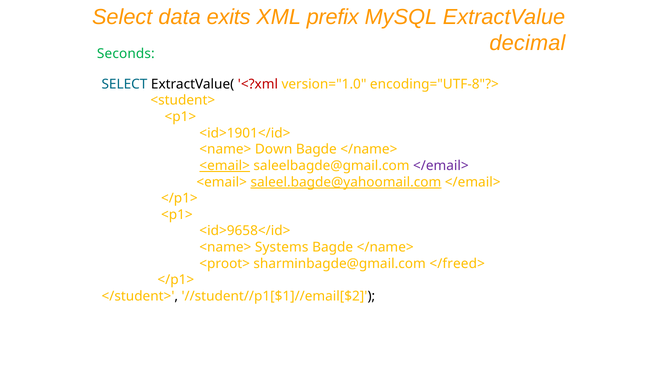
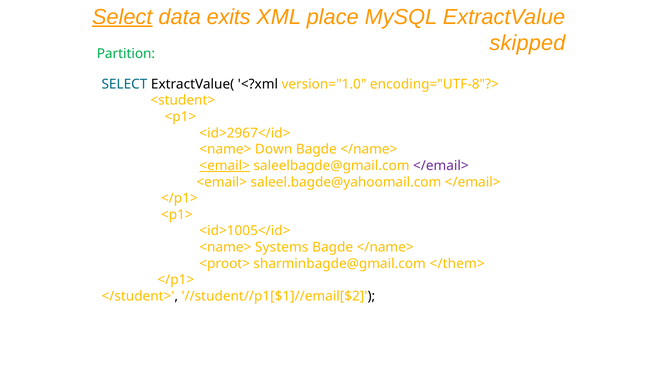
Select underline: none -> present (122, 17)
prefix: prefix -> place (333, 17)
decimal: decimal -> skipped (527, 43)
Seconds: Seconds -> Partition (126, 54)
<?xml colour: red -> black (258, 84)
<id>1901</id>: <id>1901</id> -> <id>2967</id> (245, 133)
saleel.bagde@yahoomail.com underline: present -> none (346, 182)
<id>9658</id>: <id>9658</id> -> <id>1005</id> (245, 231)
</freed>: </freed> -> </them> (457, 263)
